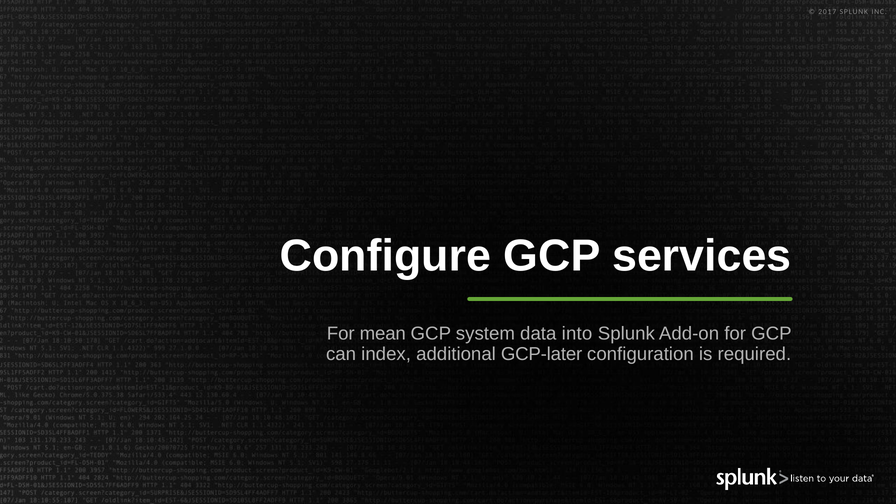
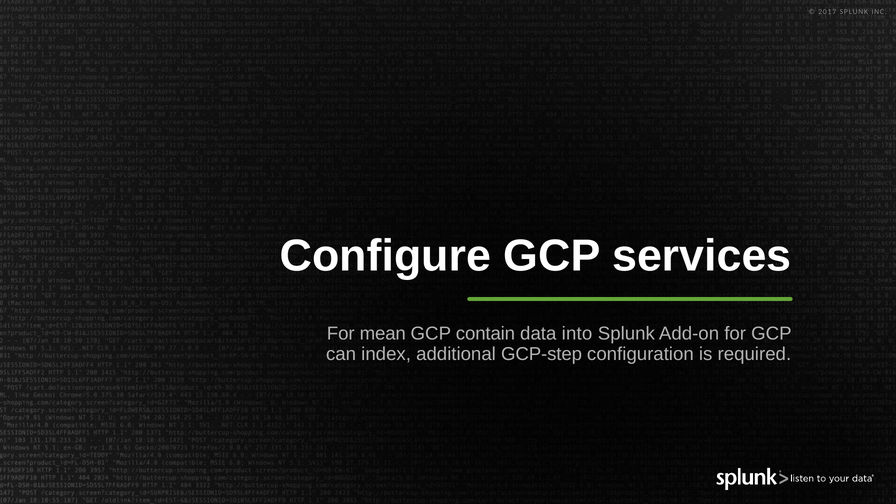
system: system -> contain (485, 333)
GCP-later: GCP-later -> GCP-step (542, 354)
